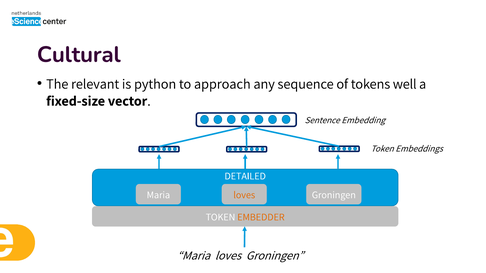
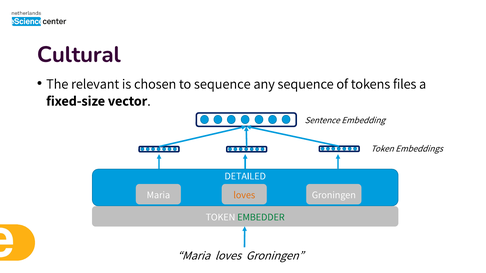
python: python -> chosen (155, 84)
to approach: approach -> sequence (222, 84)
well: well -> files (405, 84)
EMBEDDER colour: orange -> green (261, 217)
